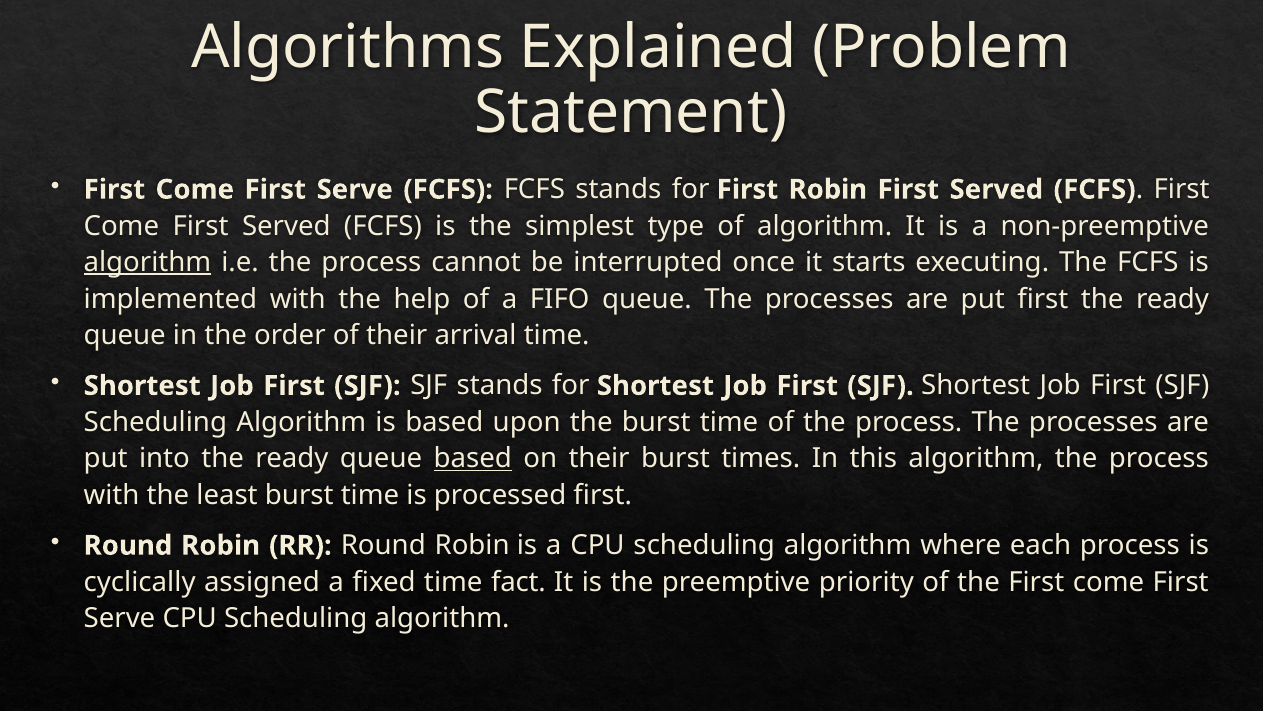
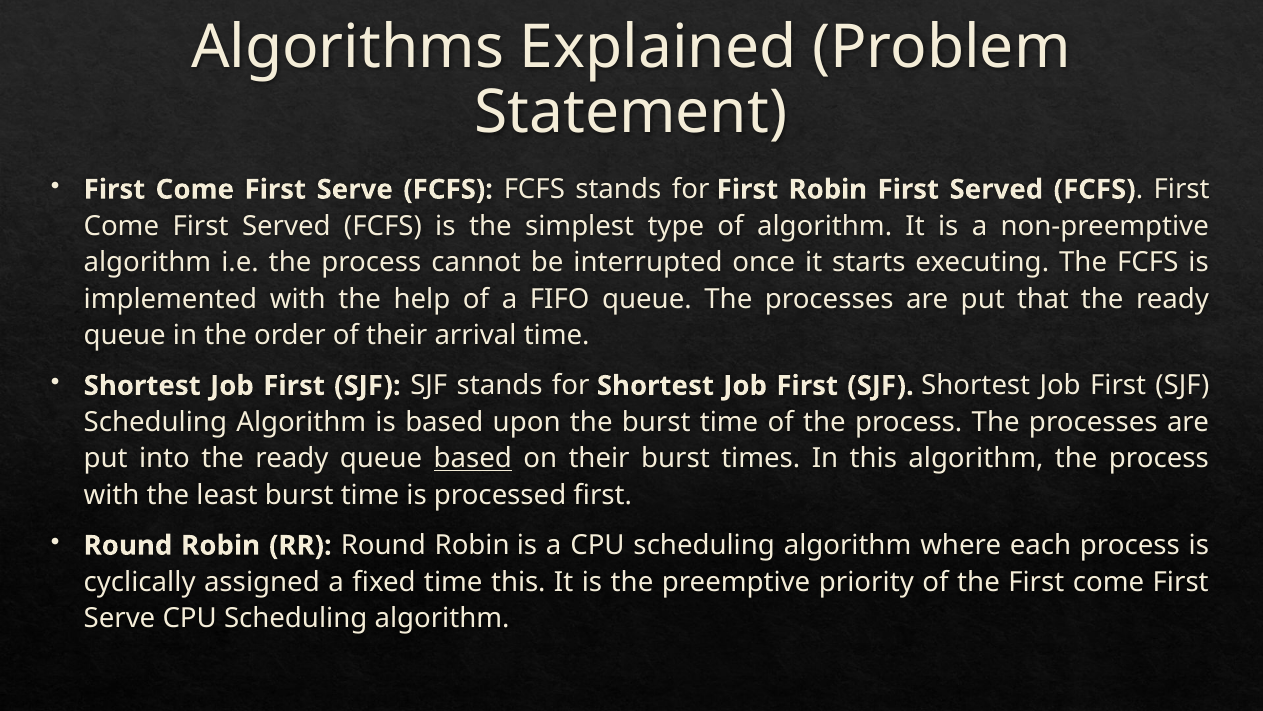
algorithm underline: present -> none (147, 262)
put first: first -> that (1043, 299)
time fact: fact -> this (518, 582)
